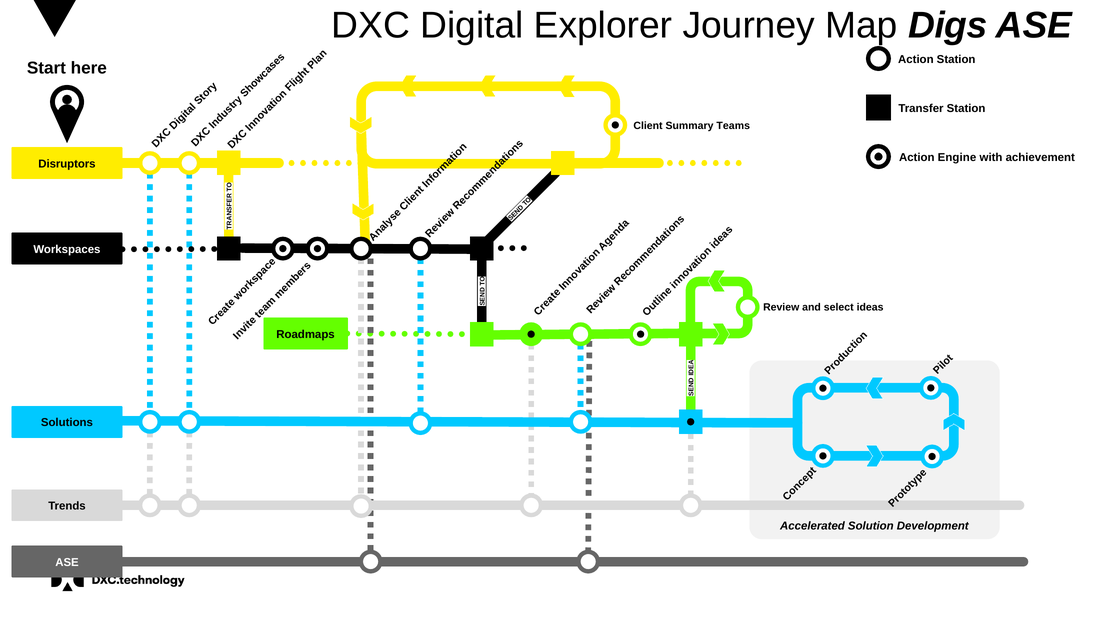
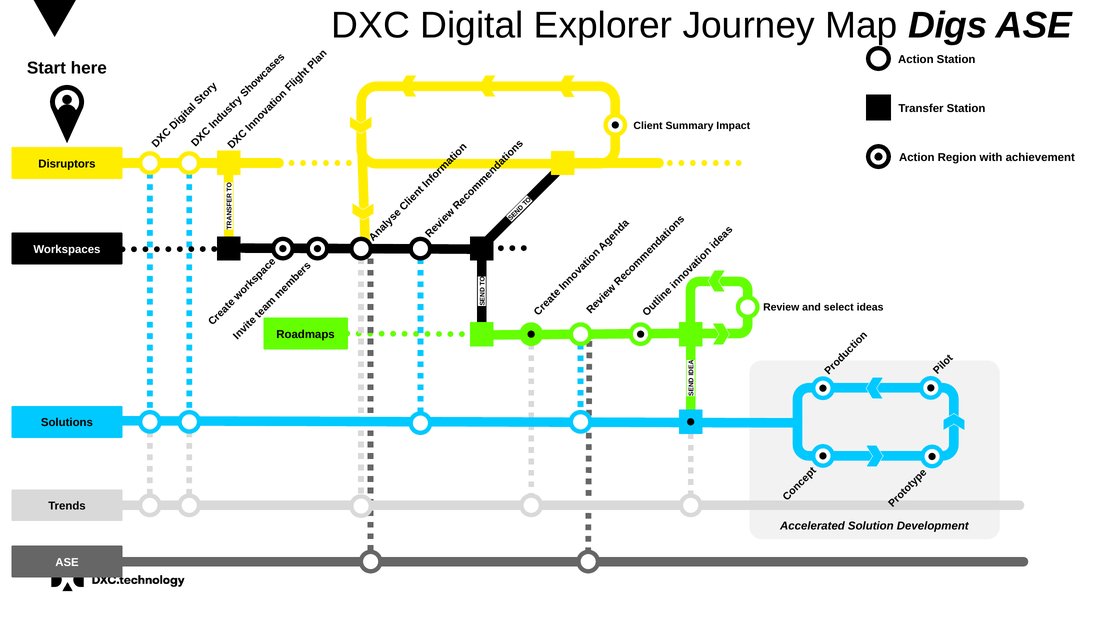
Teams: Teams -> Impact (733, 126)
Engine: Engine -> Region (957, 157)
